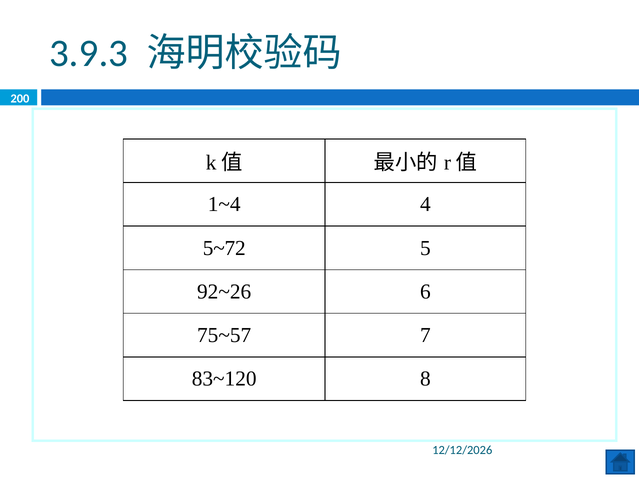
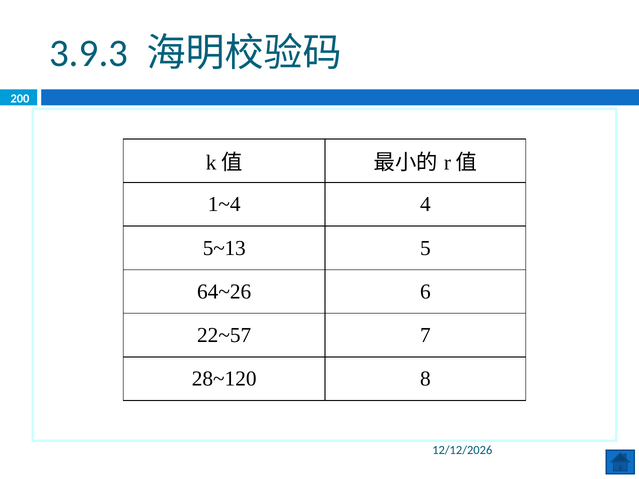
5~72: 5~72 -> 5~13 (224, 248)
92~26: 92~26 -> 64~26 (224, 292)
75~57: 75~57 -> 22~57 (224, 335)
83~120: 83~120 -> 28~120 (224, 379)
